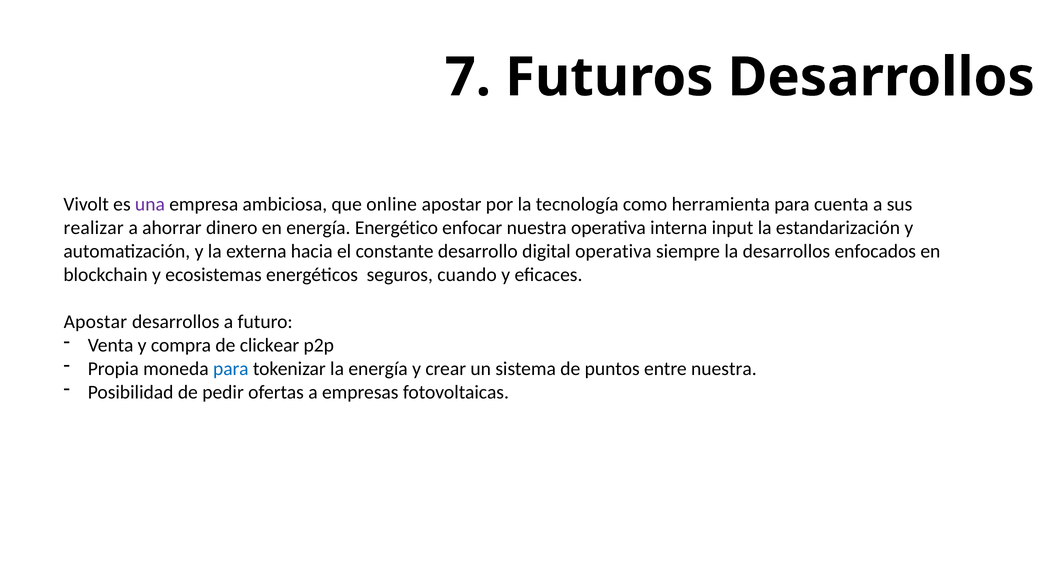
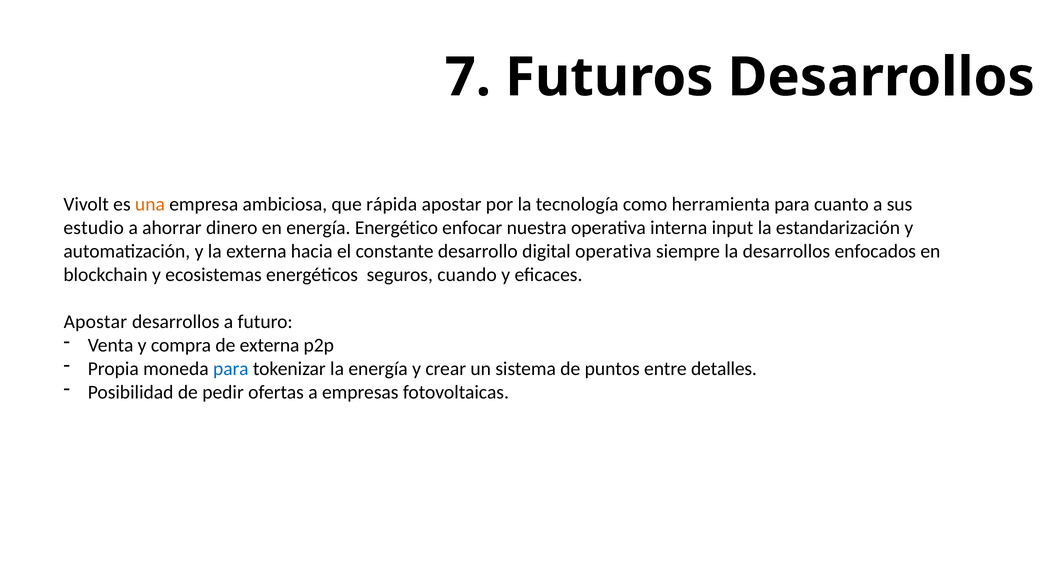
una colour: purple -> orange (150, 204)
online: online -> rápida (392, 204)
cuenta: cuenta -> cuanto (841, 204)
realizar: realizar -> estudio (94, 228)
de clickear: clickear -> externa (270, 345)
entre nuestra: nuestra -> detalles (724, 368)
